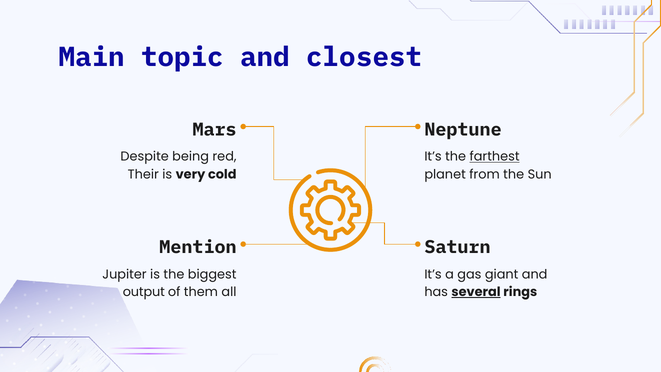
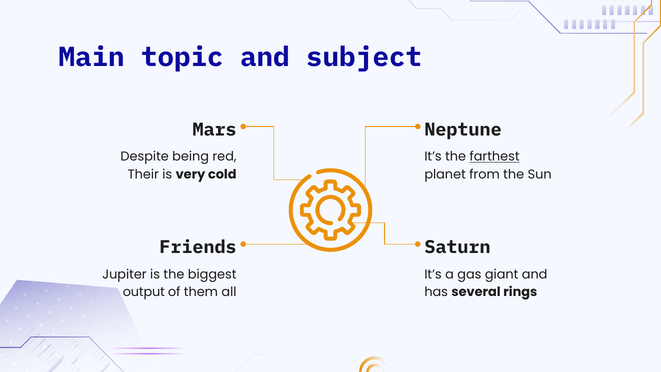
closest: closest -> subject (364, 57)
Mention: Mention -> Friends (198, 247)
several underline: present -> none (476, 292)
